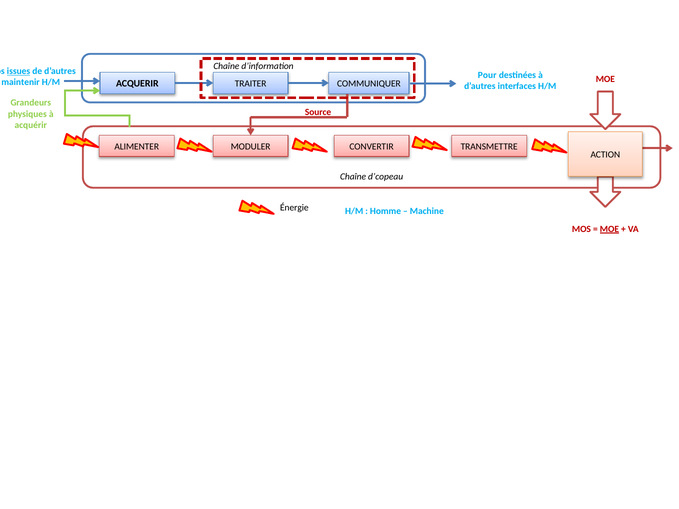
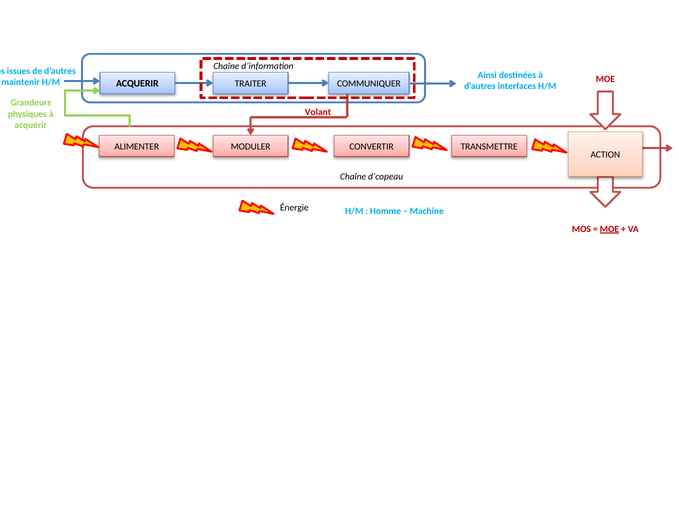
issues underline: present -> none (19, 71)
Pour: Pour -> Ainsi (487, 75)
Source: Source -> Volant (318, 112)
